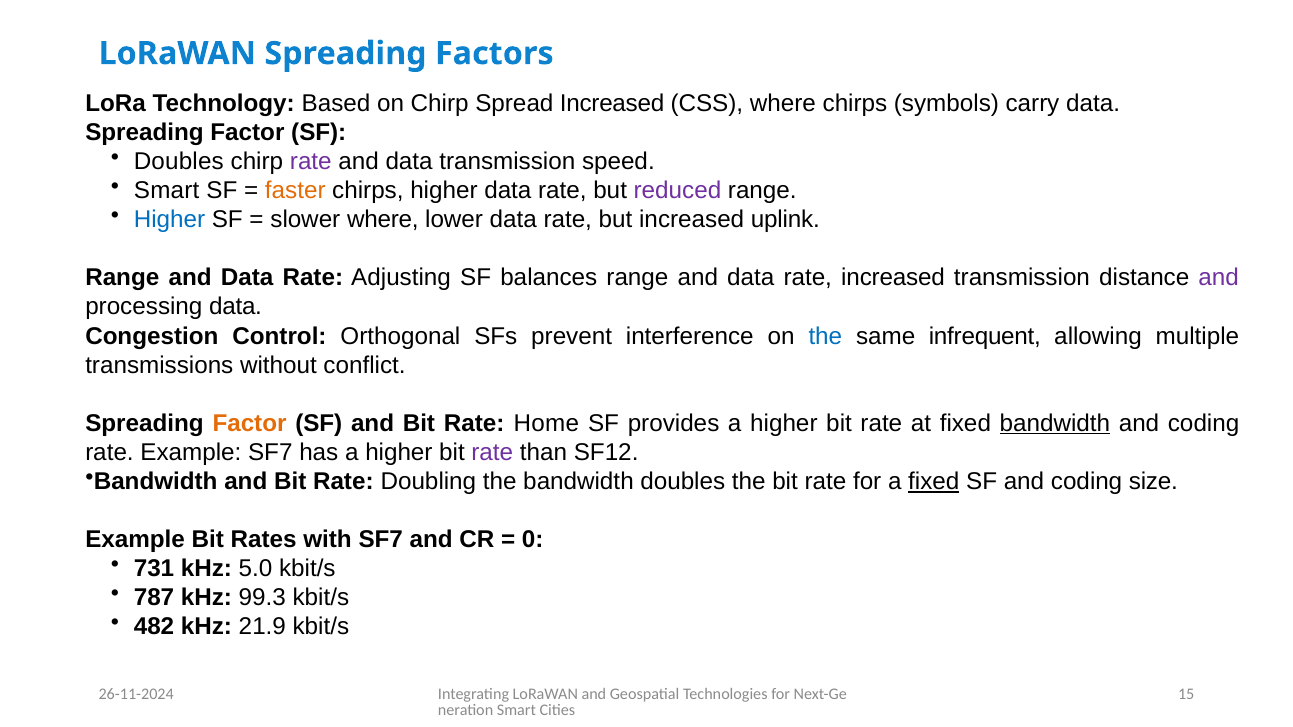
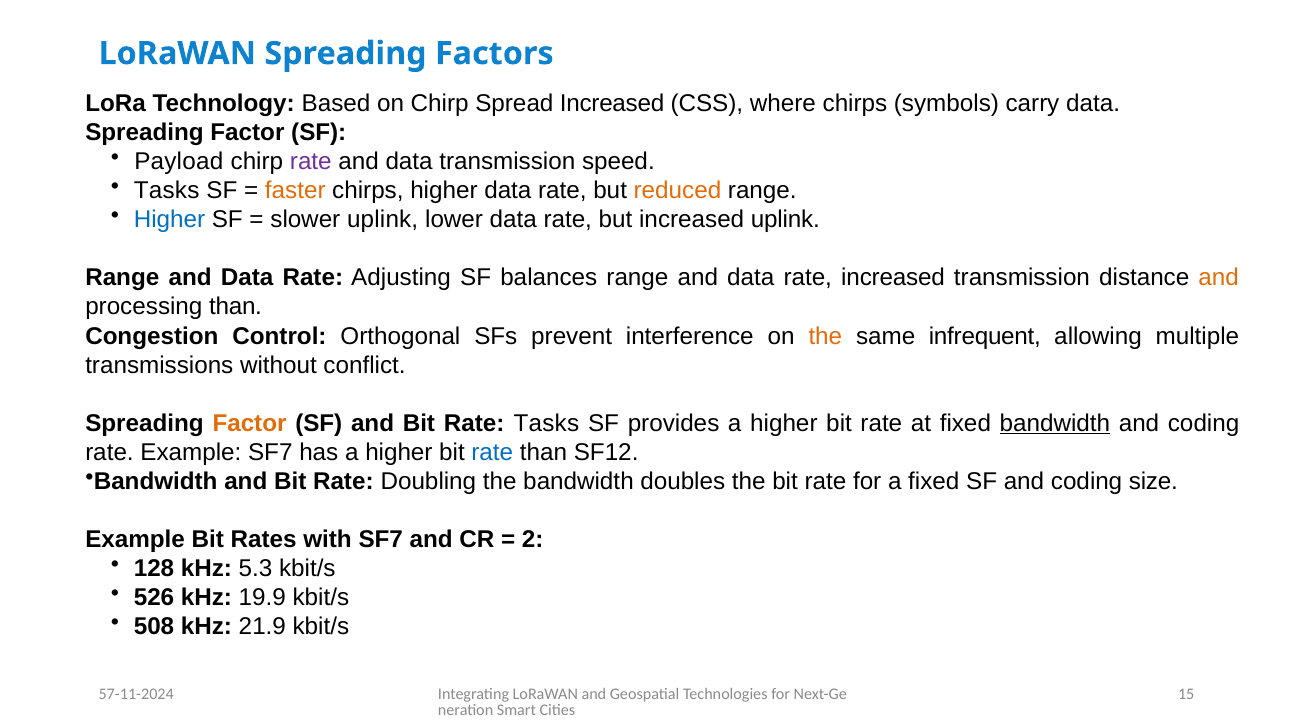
Doubles: Doubles -> Payload (179, 162)
Smart: Smart -> Tasks (167, 191)
reduced colour: purple -> orange (677, 191)
slower where: where -> uplink (383, 220)
and colour: purple -> orange (1219, 278)
processing data: data -> than (236, 307)
the colour: blue -> orange (825, 336)
Rate Home: Home -> Tasks (546, 423)
rate colour: purple -> blue (492, 453)
fixed underline: present -> none (934, 482)
0: 0 -> 2 (533, 540)
731: 731 -> 128 (154, 569)
5.0: 5.0 -> 5.3 (256, 569)
787: 787 -> 526 (154, 598)
99.3: 99.3 -> 19.9 (262, 598)
482: 482 -> 508 (154, 627)
26-11-2024: 26-11-2024 -> 57-11-2024 (136, 695)
